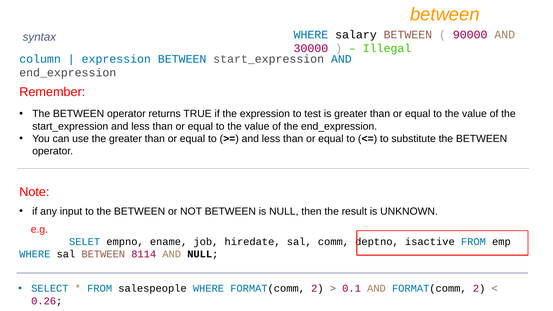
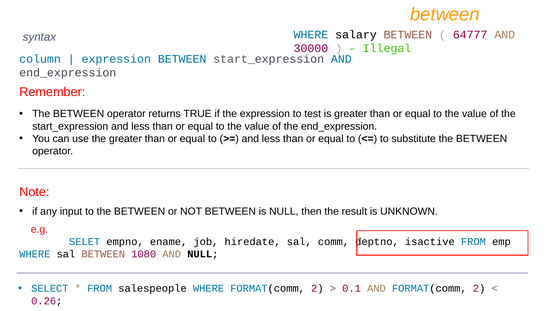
90000: 90000 -> 64777 (470, 35)
8114: 8114 -> 1080 (144, 254)
